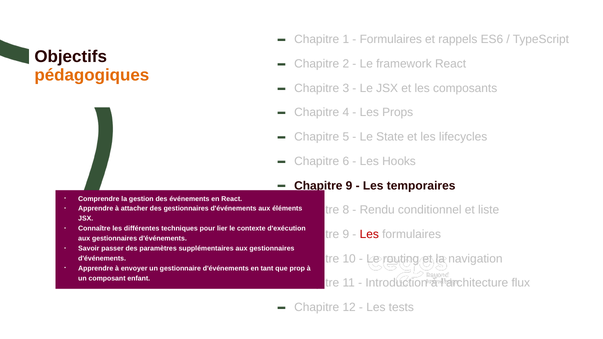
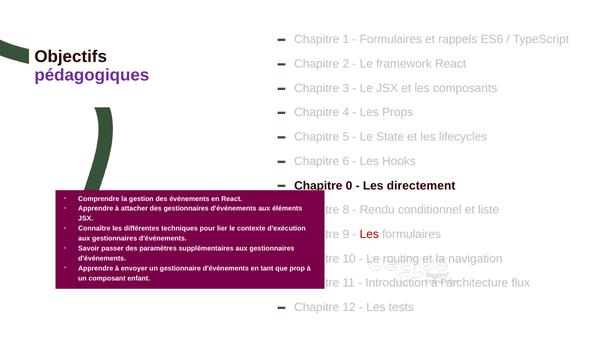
pédagogiques colour: orange -> purple (92, 75)
9: 9 -> 0 (349, 186)
temporaires: temporaires -> directement (421, 186)
